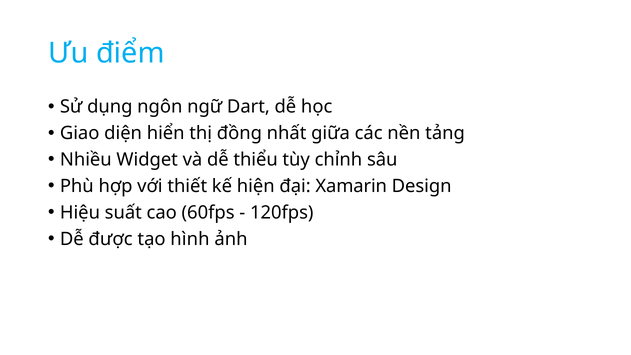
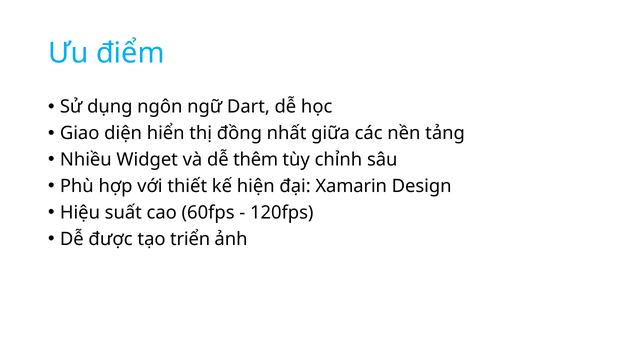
thiểu: thiểu -> thêm (256, 160)
hình: hình -> triển (190, 239)
